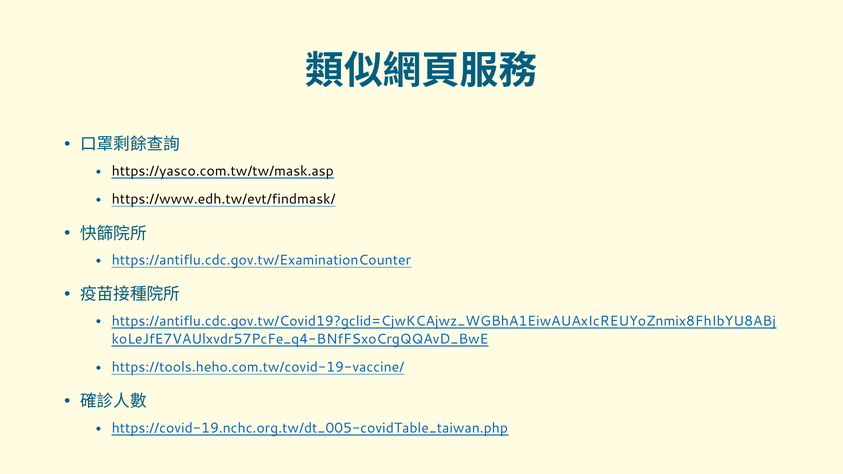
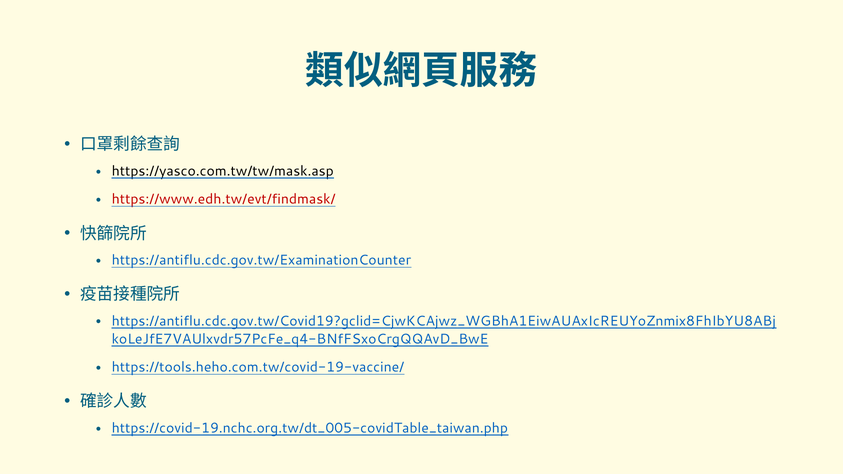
https://www.edh.tw/evt/findmask/ colour: black -> red (224, 199)
